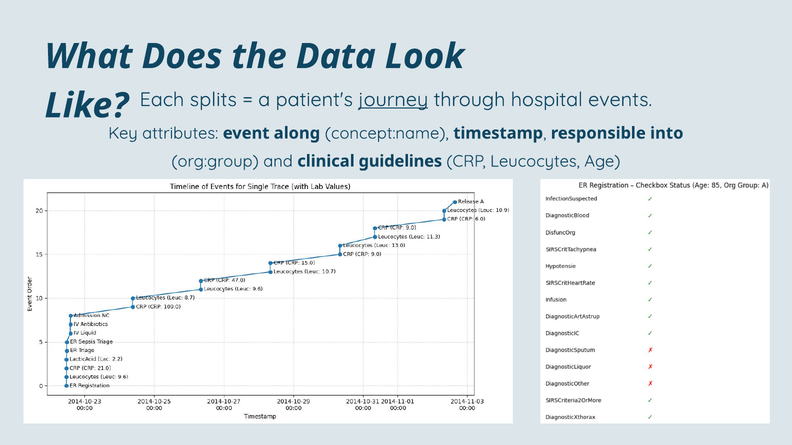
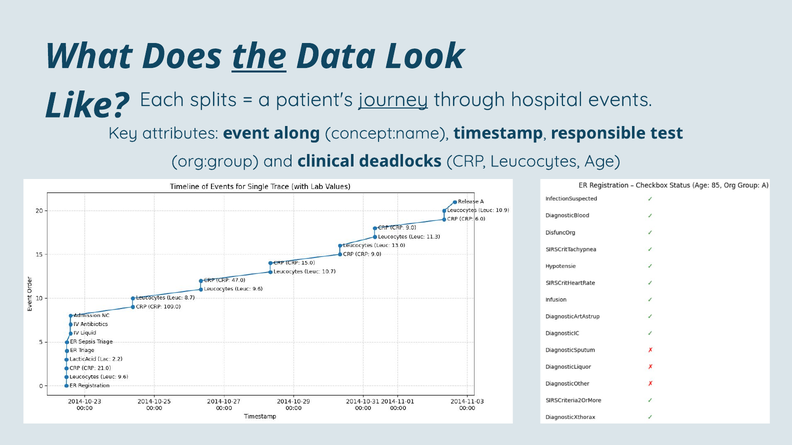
the underline: none -> present (259, 57)
into: into -> test (667, 133)
guidelines: guidelines -> deadlocks (400, 161)
